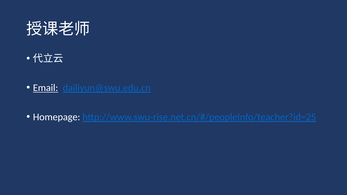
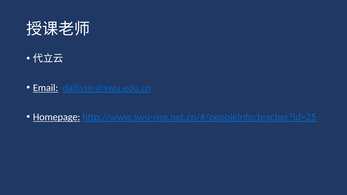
Homepage underline: none -> present (57, 117)
